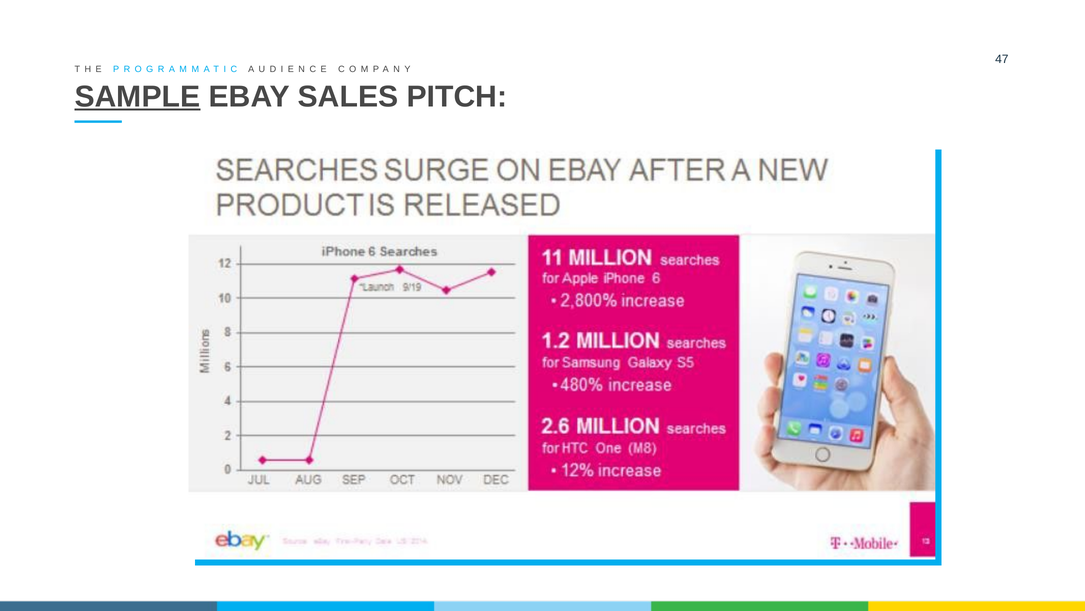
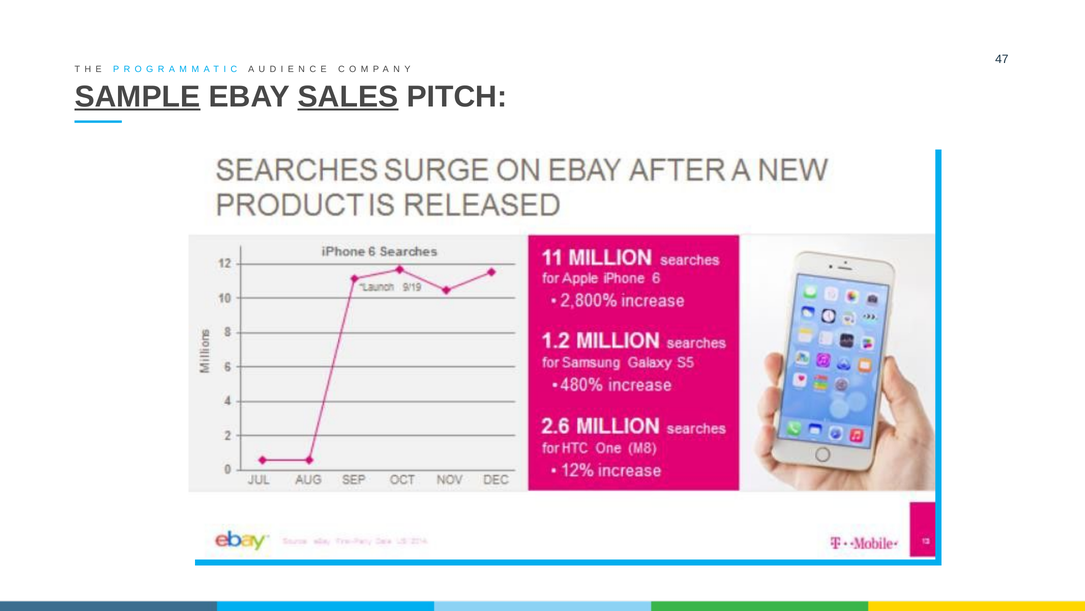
SALES underline: none -> present (348, 97)
